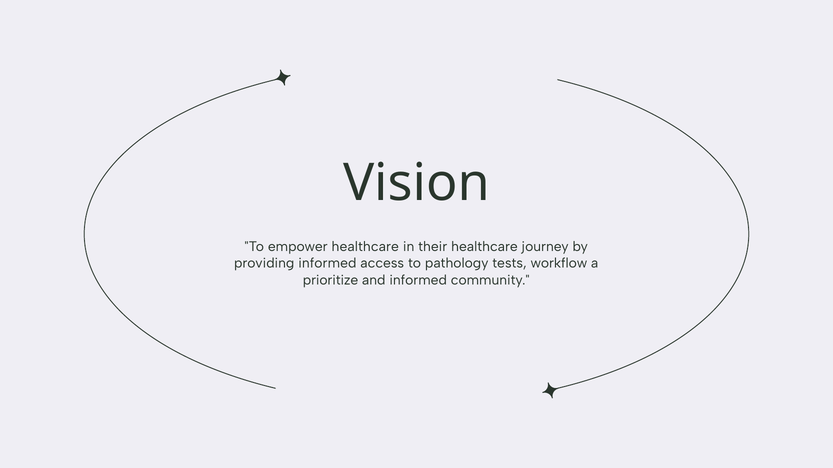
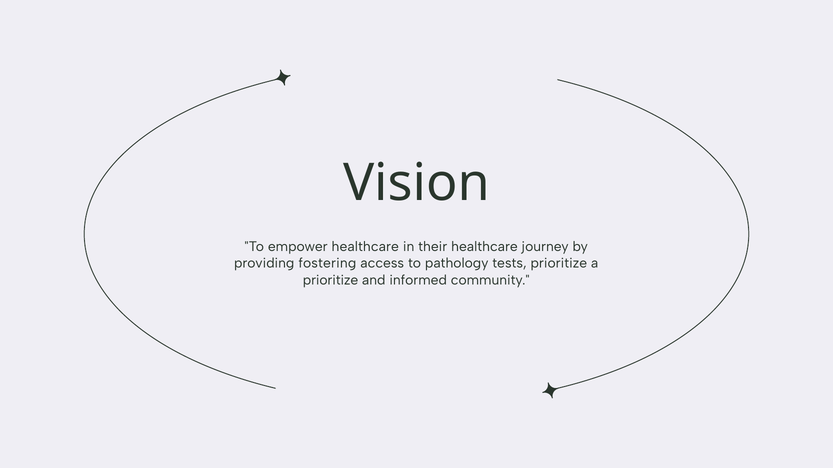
providing informed: informed -> fostering (327, 264)
tests workflow: workflow -> prioritize (559, 264)
